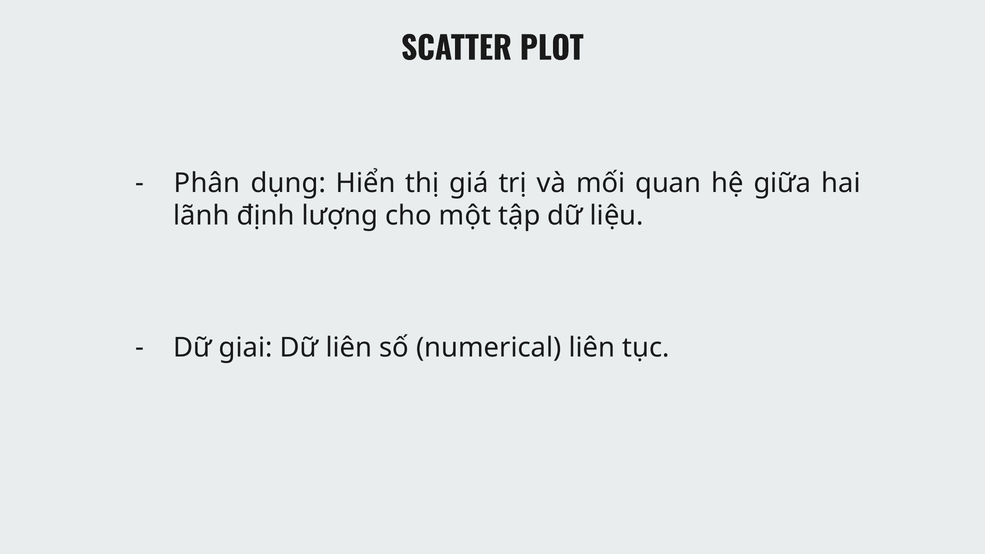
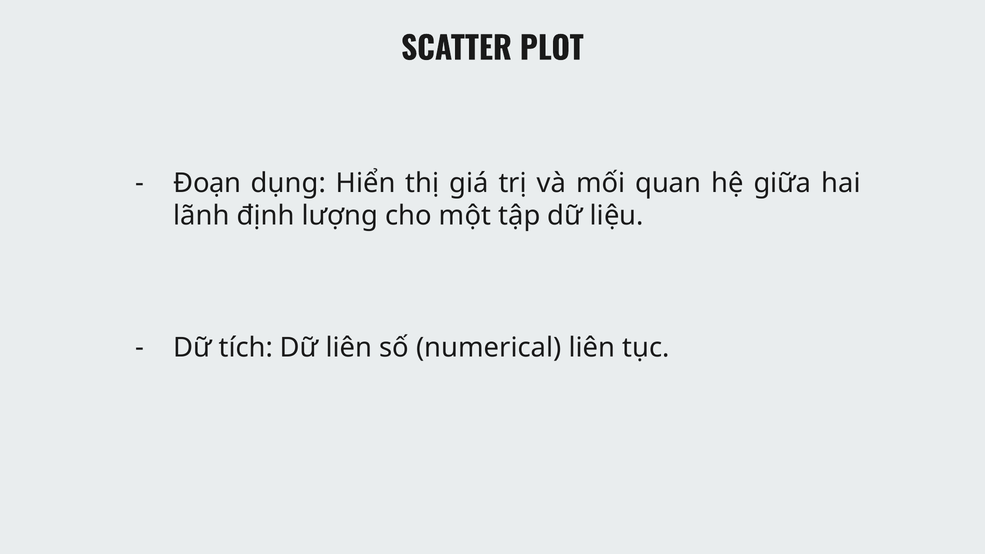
Phân: Phân -> Đoạn (207, 183)
giai: giai -> tích (246, 348)
